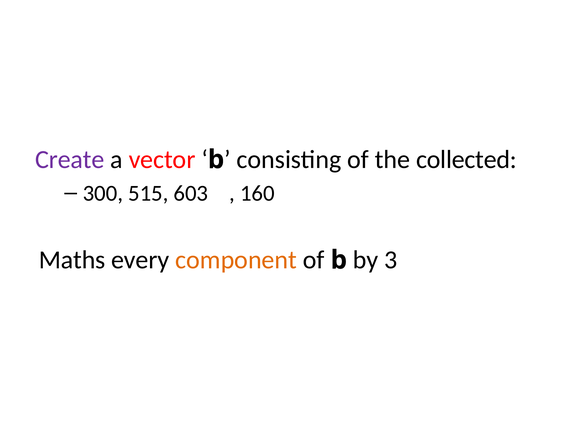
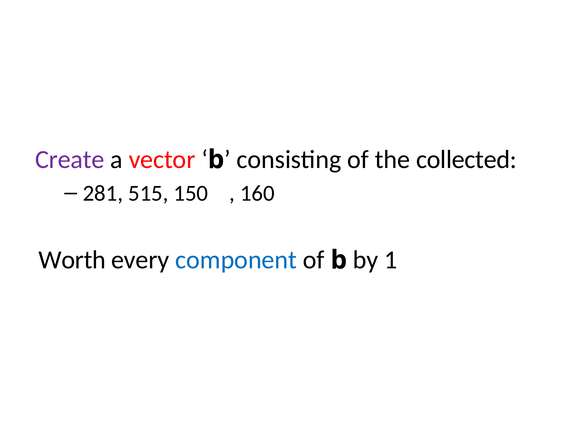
300: 300 -> 281 (103, 193)
603: 603 -> 150 (191, 193)
Maths: Maths -> Worth (72, 260)
component colour: orange -> blue (236, 260)
3: 3 -> 1 (391, 260)
